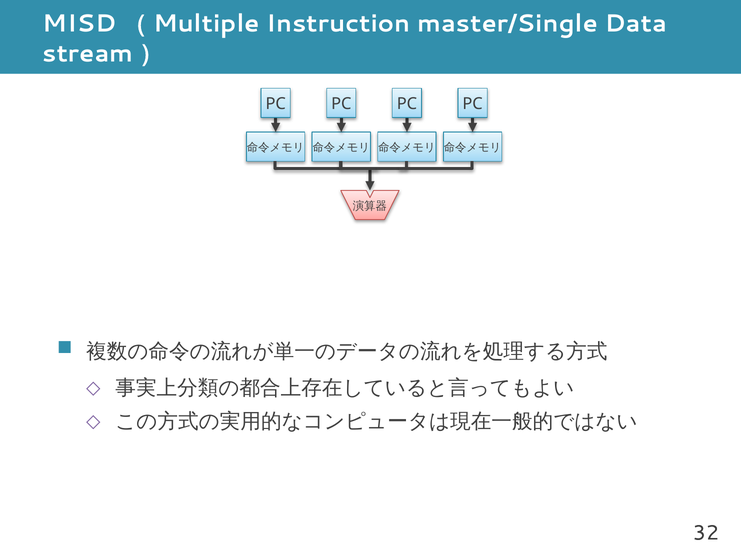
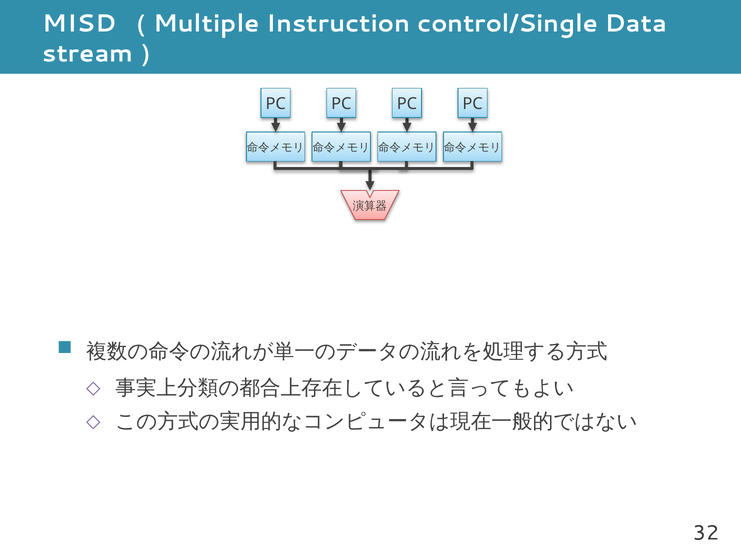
master/Single: master/Single -> control/Single (508, 24)
